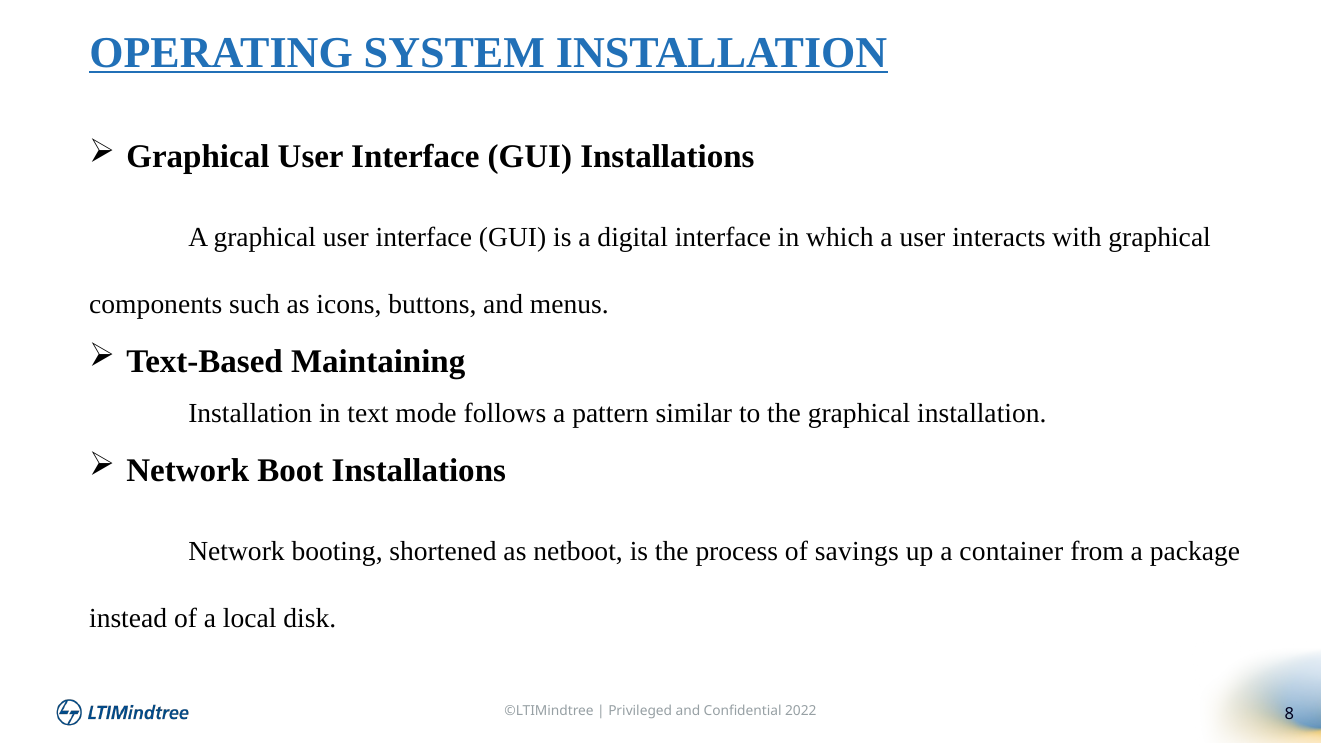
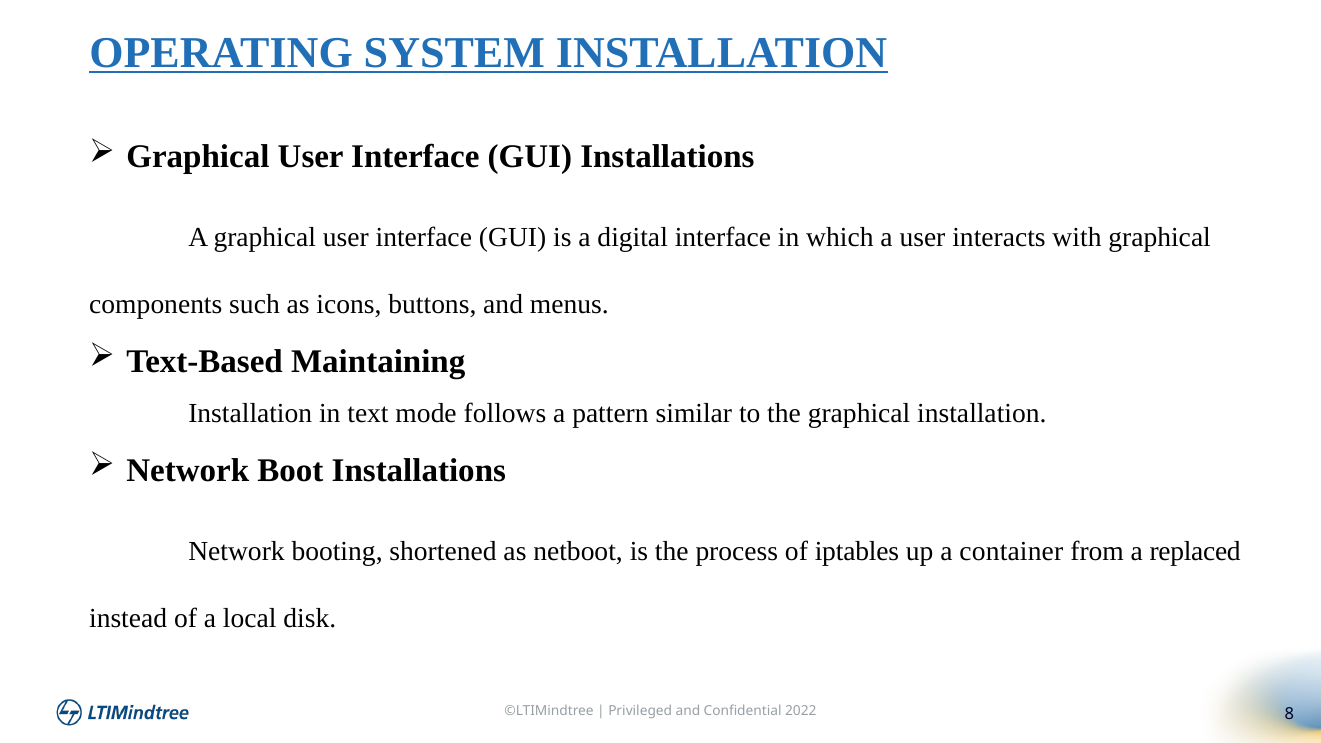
savings: savings -> iptables (857, 551)
package: package -> replaced (1195, 551)
